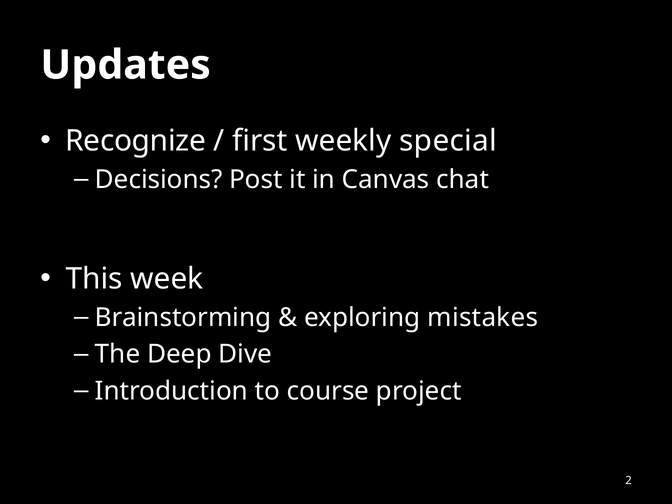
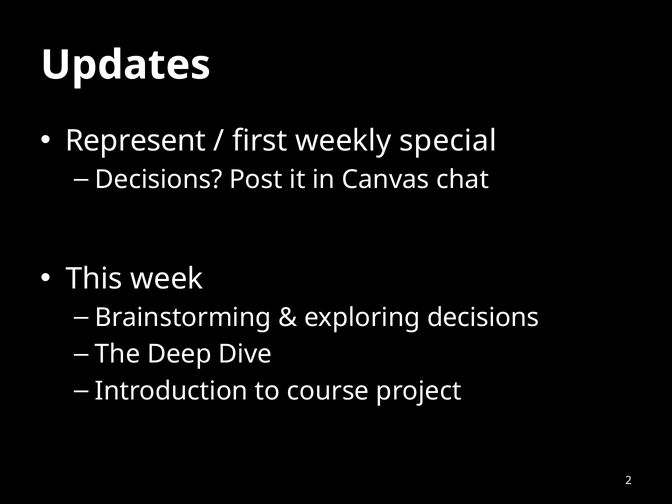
Recognize: Recognize -> Represent (136, 141)
exploring mistakes: mistakes -> decisions (483, 318)
